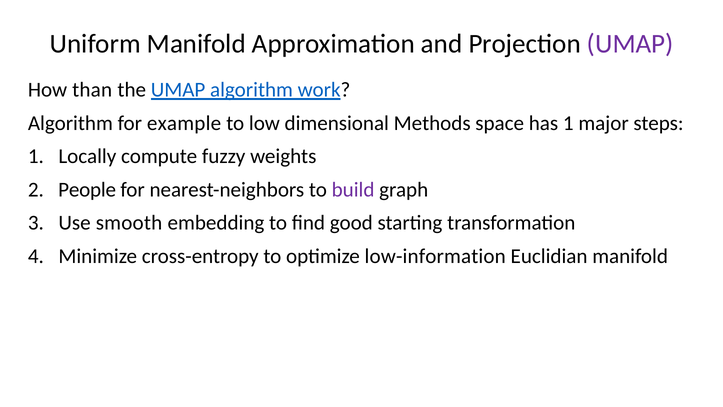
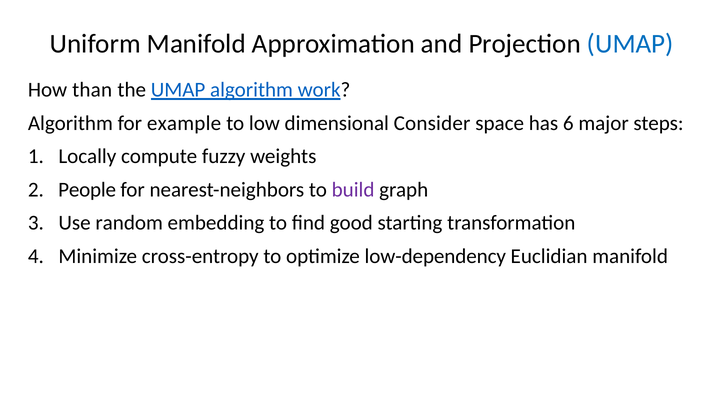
UMAP colour: purple -> blue (630, 44)
Methods: Methods -> Consider (432, 123)
has 1: 1 -> 6 (568, 123)
smooth: smooth -> random (129, 223)
low-information: low-information -> low-dependency (435, 256)
